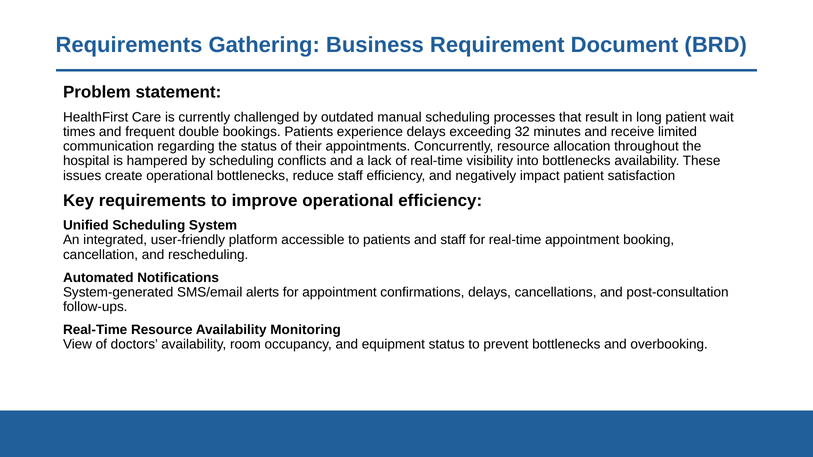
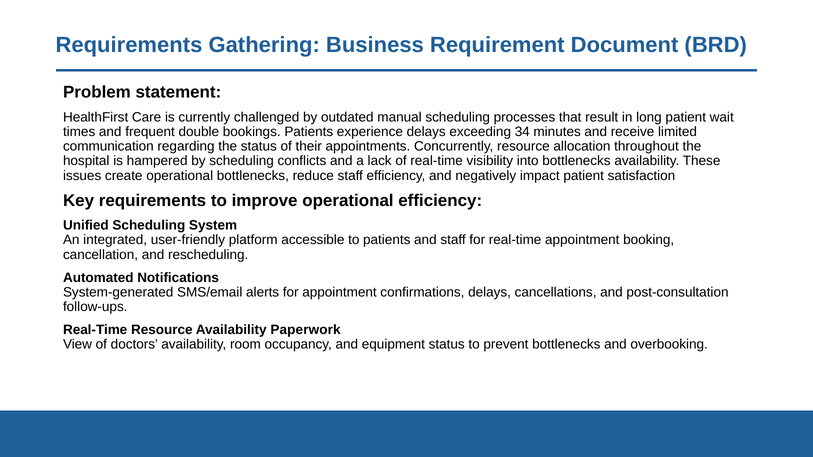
32: 32 -> 34 (522, 132)
Monitoring: Monitoring -> Paperwork (306, 330)
